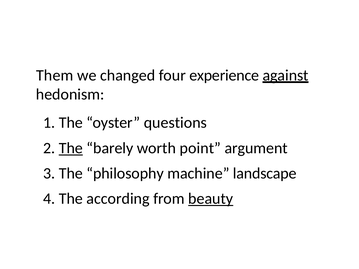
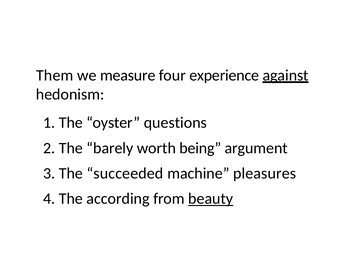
changed: changed -> measure (128, 75)
The underline: present -> none (71, 148)
point: point -> being (200, 148)
philosophy: philosophy -> succeeded (125, 174)
landscape: landscape -> pleasures (265, 174)
